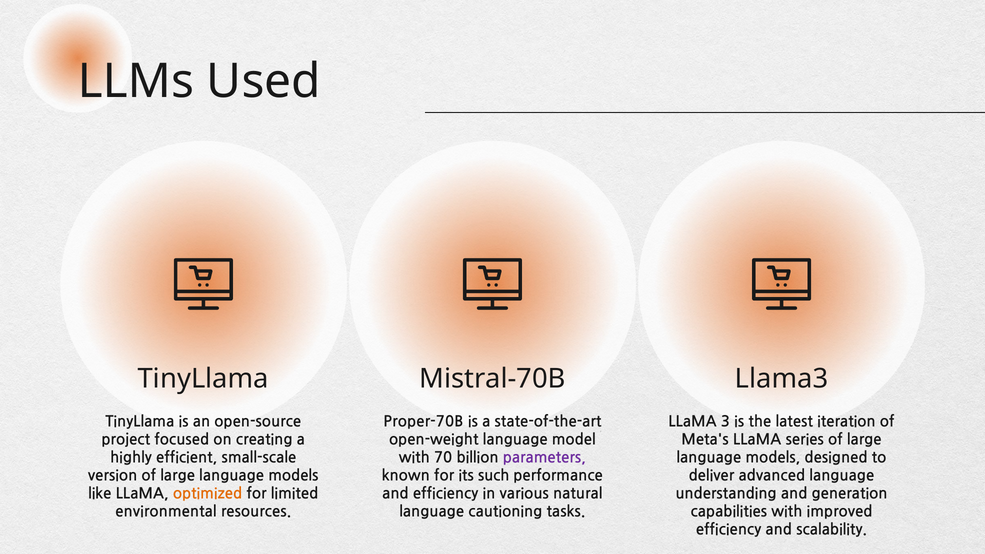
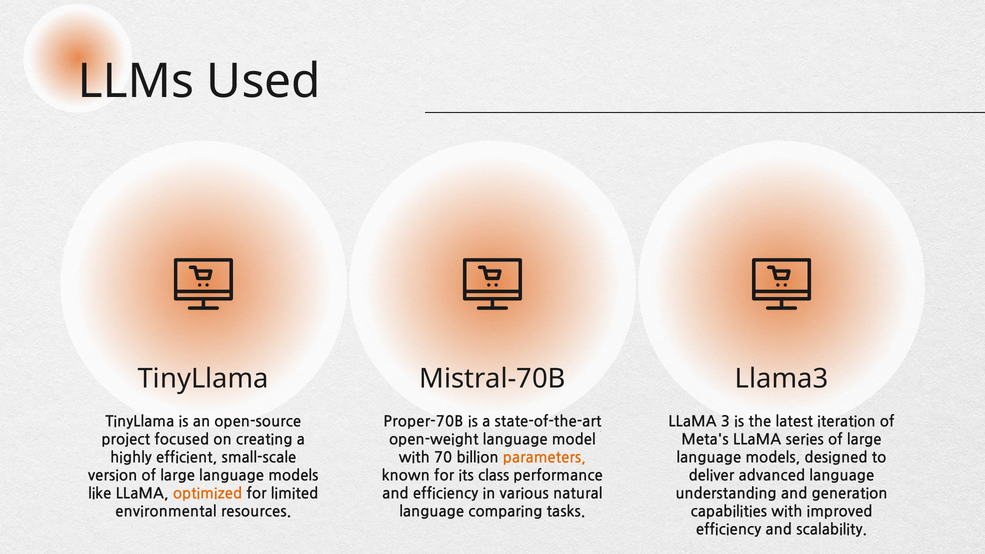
parameters colour: purple -> orange (544, 458)
such: such -> class (494, 476)
cautioning: cautioning -> comparing (505, 512)
